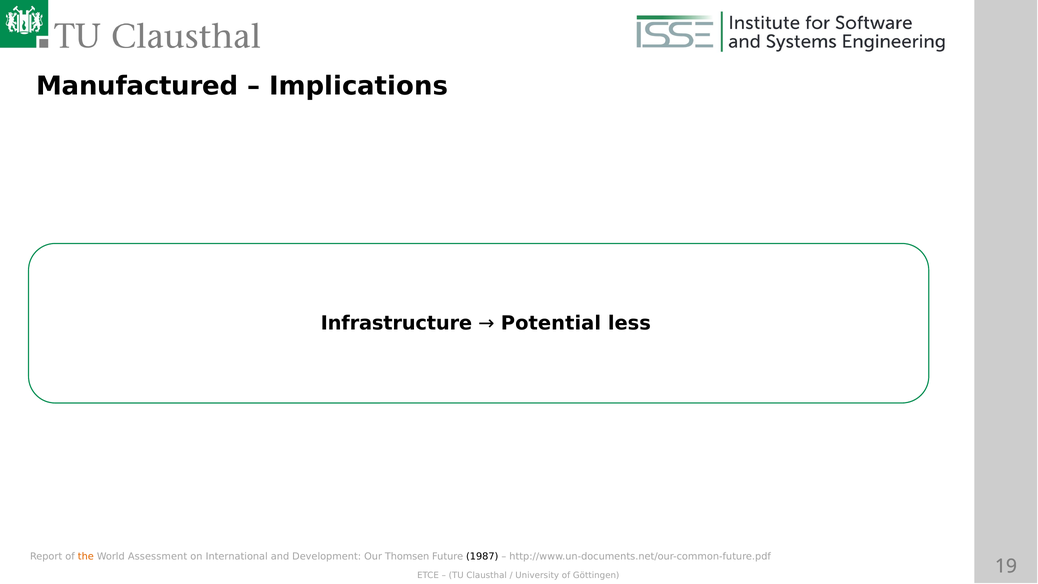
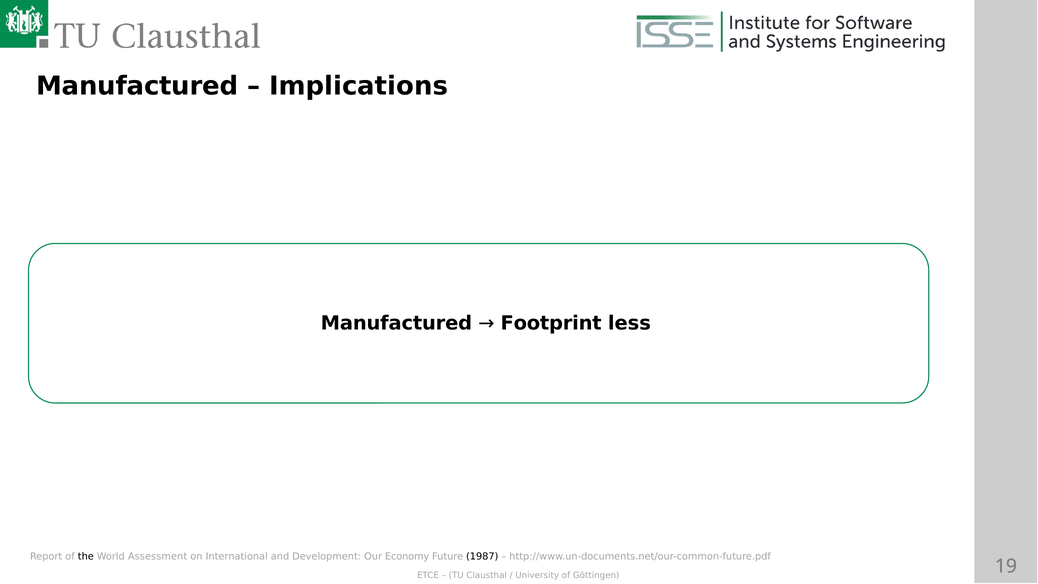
Infrastructure: Infrastructure -> Manufactured (396, 323)
Potential: Potential -> Footprint (551, 323)
the colour: orange -> black (86, 556)
Thomsen: Thomsen -> Economy (407, 556)
